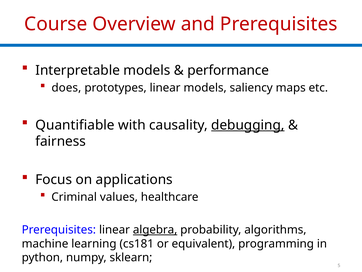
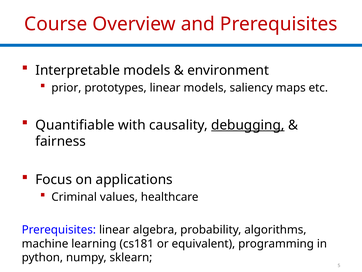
performance: performance -> environment (228, 70)
does: does -> prior (66, 88)
algebra underline: present -> none (155, 229)
